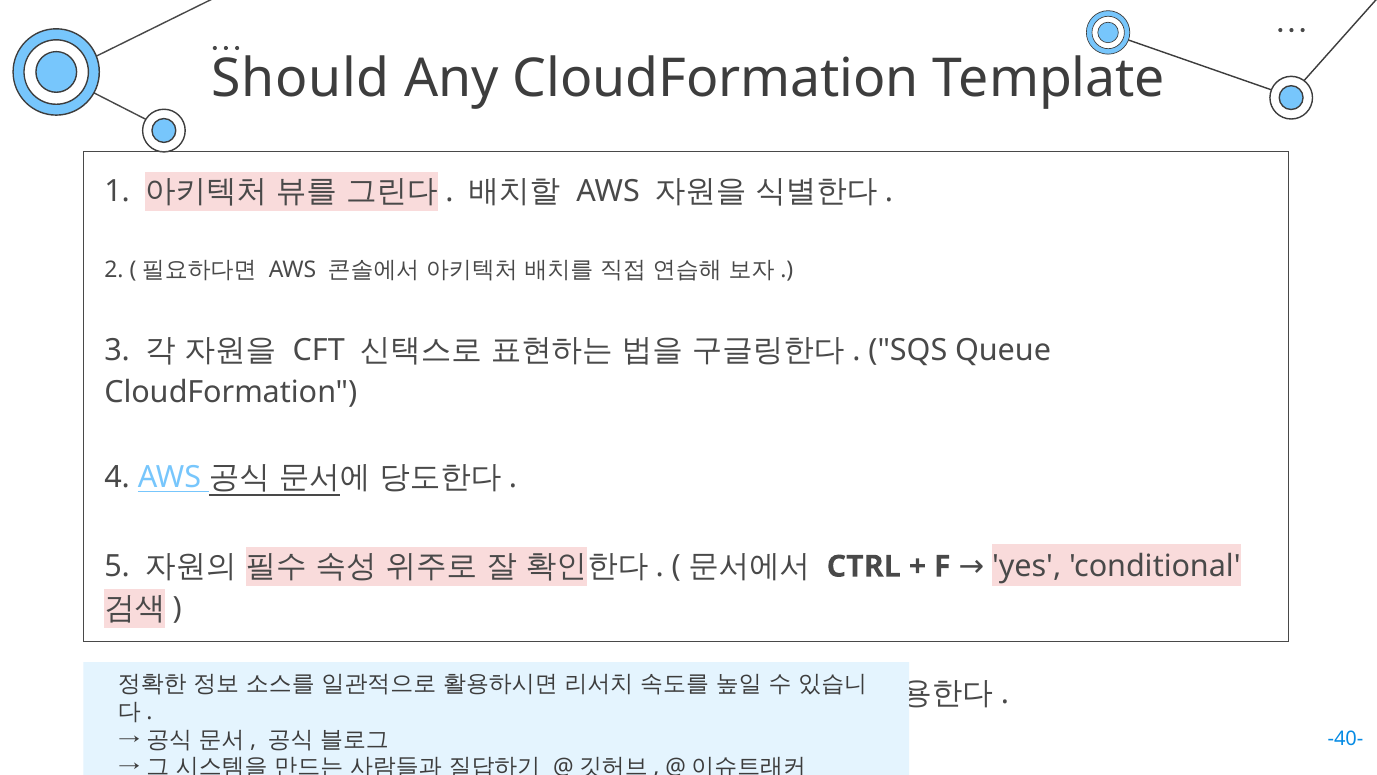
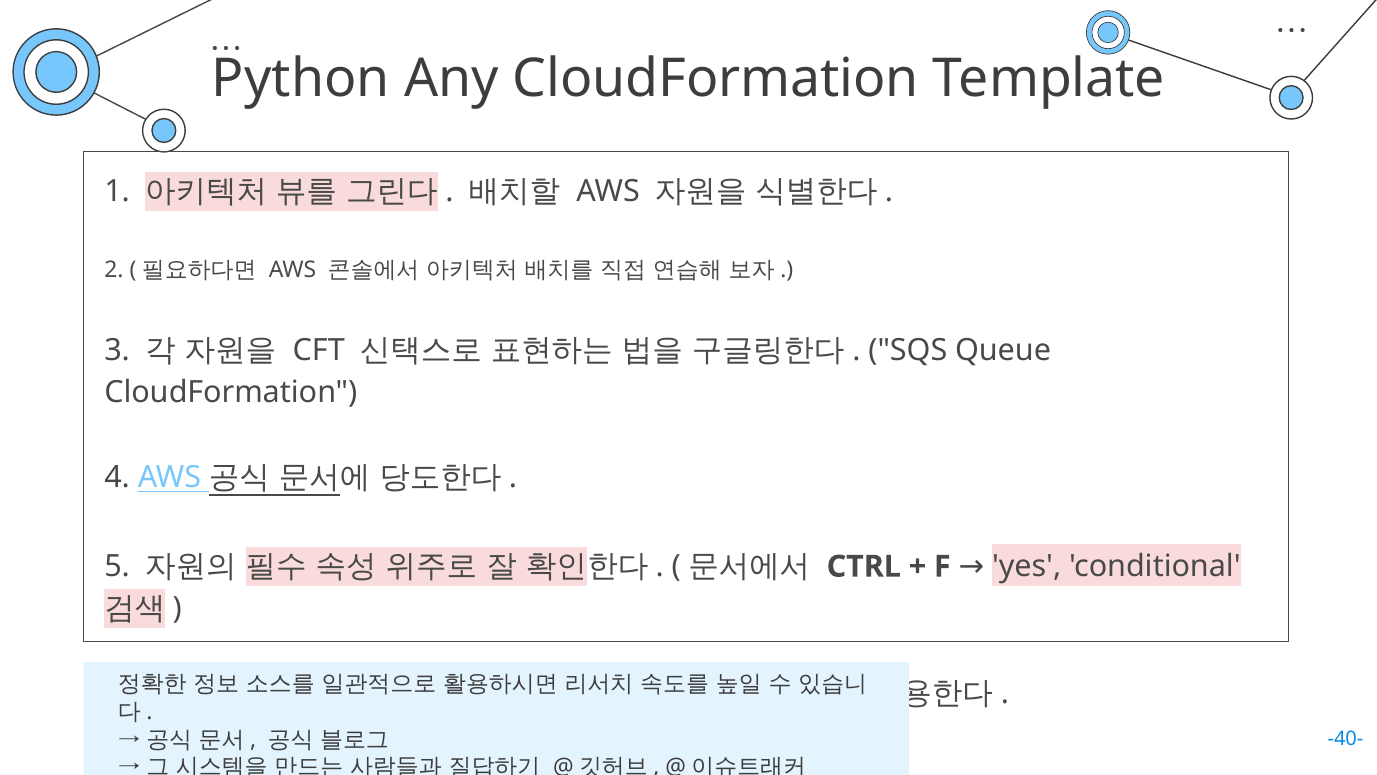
Should: Should -> Python (301, 79)
